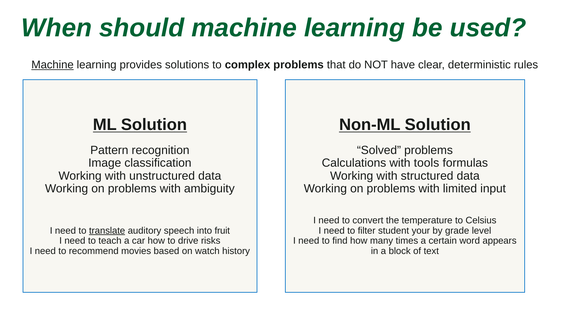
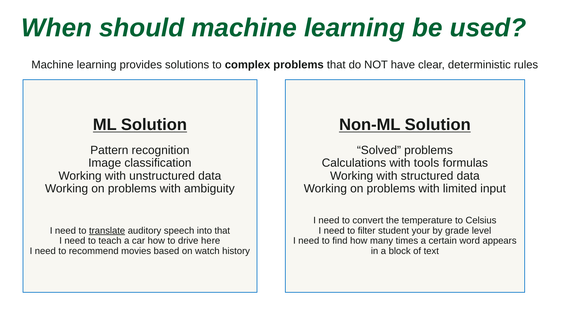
Machine underline: present -> none (52, 65)
into fruit: fruit -> that (222, 231)
risks: risks -> here (211, 241)
